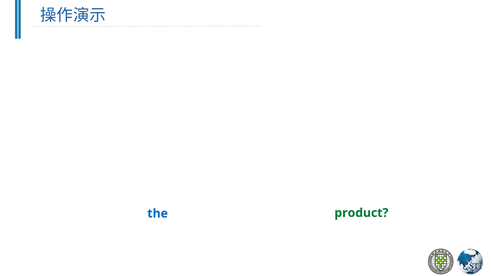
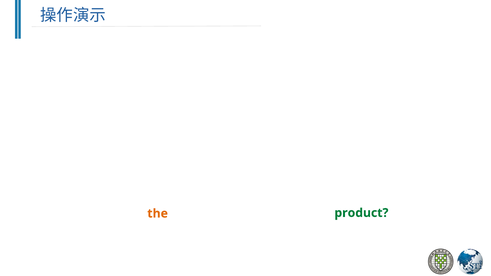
the colour: blue -> orange (158, 214)
